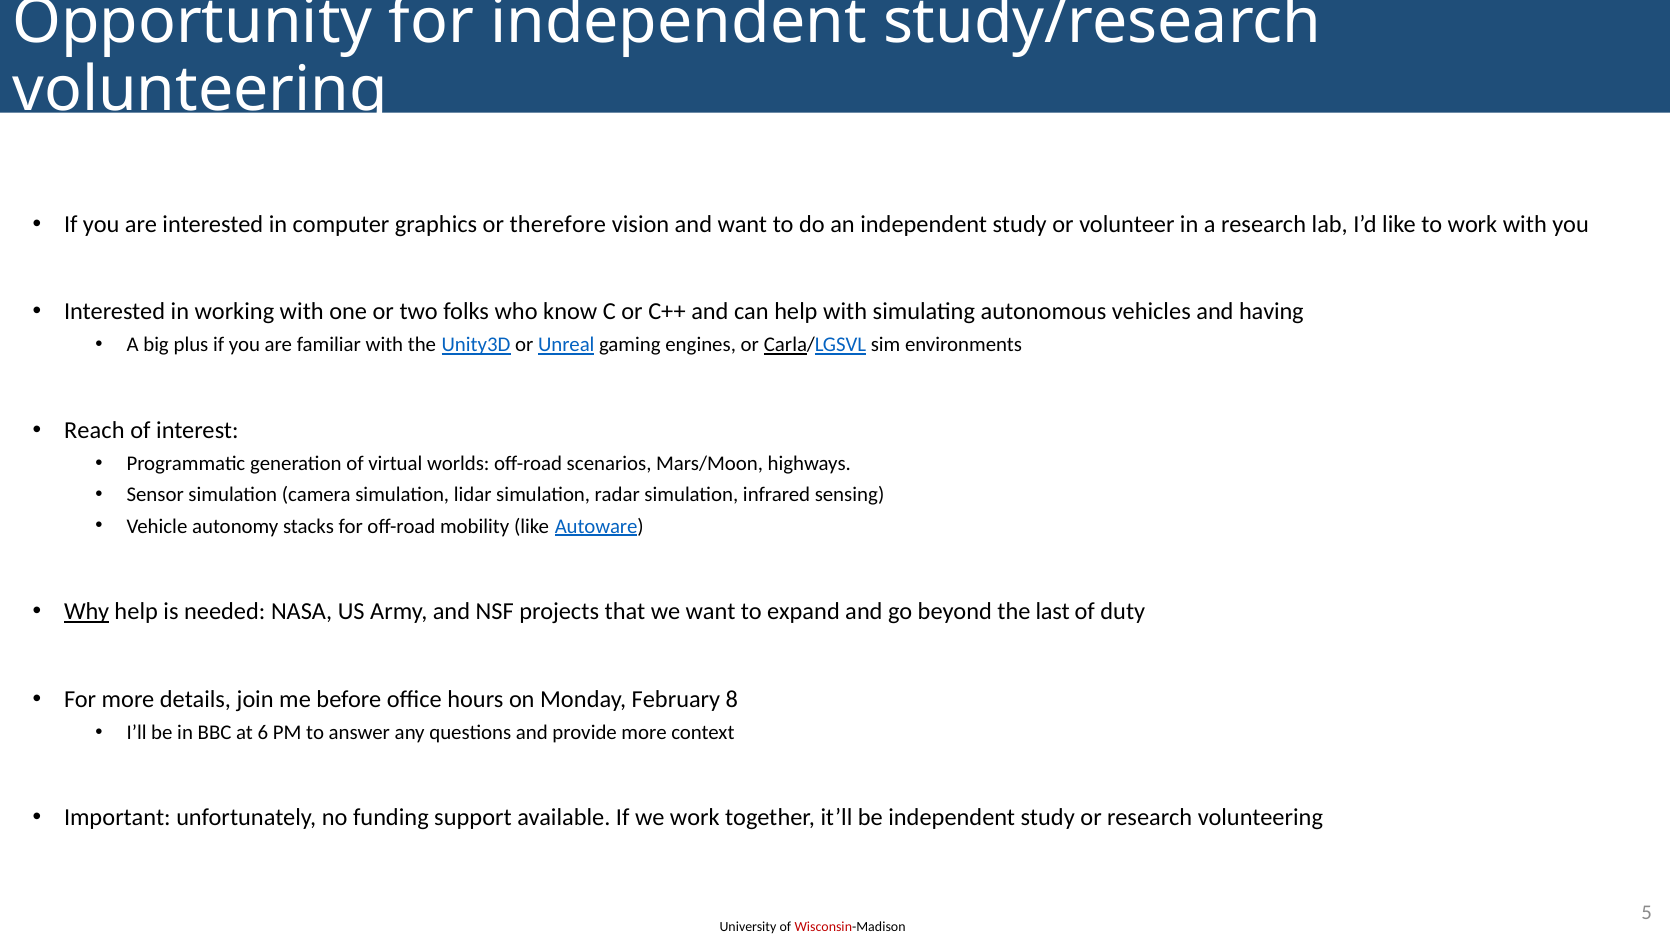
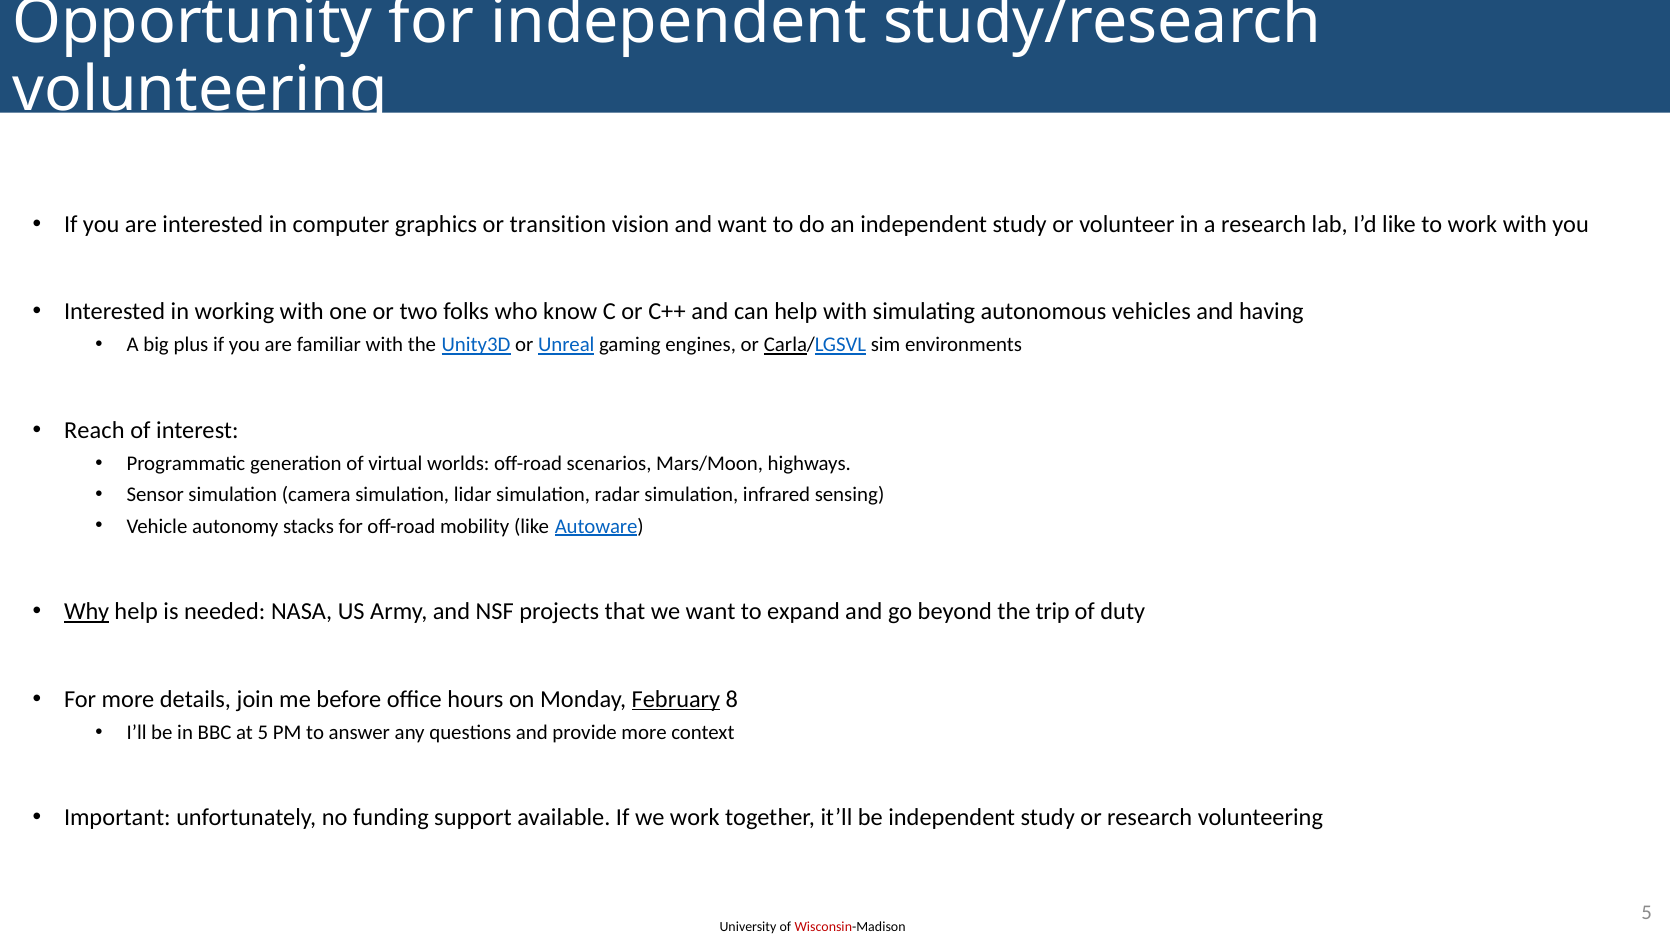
therefore: therefore -> transition (558, 224)
last: last -> trip (1053, 612)
February underline: none -> present (676, 699)
at 6: 6 -> 5 (263, 732)
